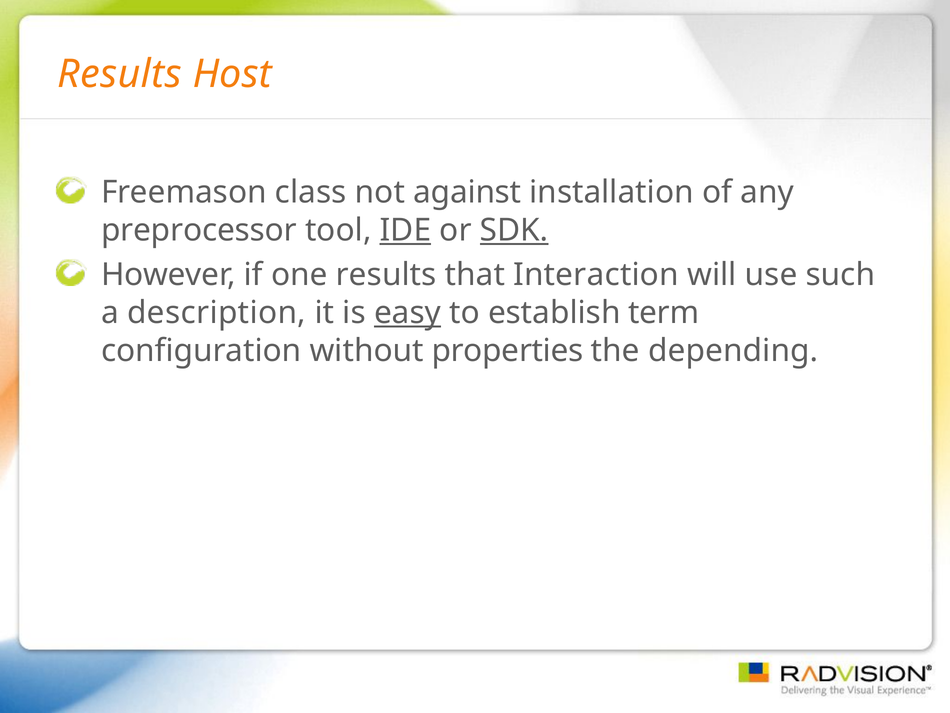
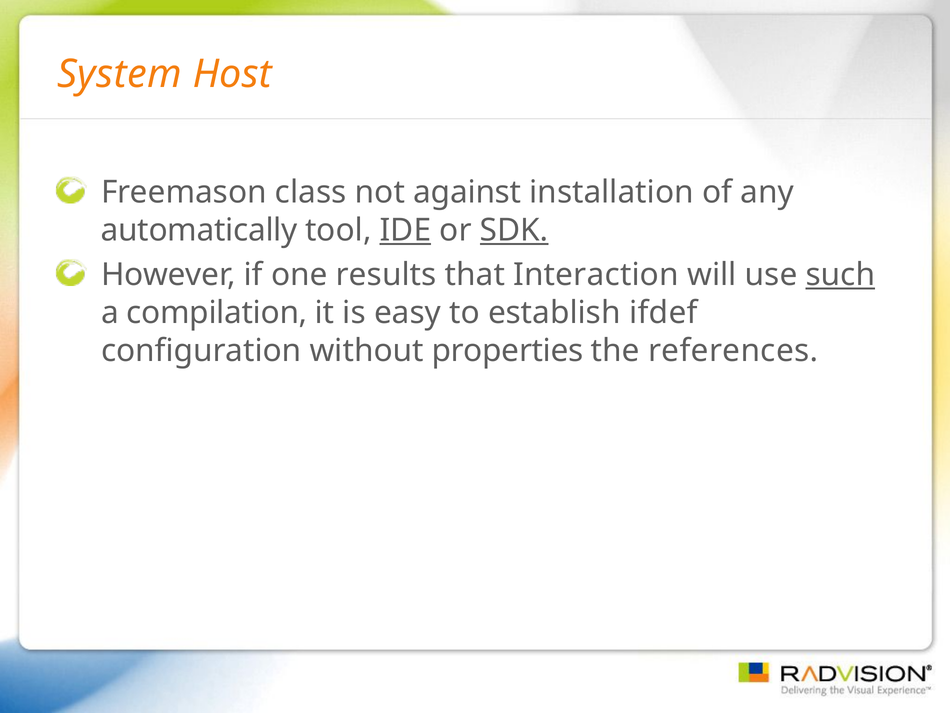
Results: Results -> System (119, 74)
preprocessor: preprocessor -> automatically (199, 230)
such underline: none -> present (840, 275)
description: description -> compilation (217, 313)
easy underline: present -> none (407, 313)
term: term -> ifdef (664, 313)
depending: depending -> references (733, 351)
